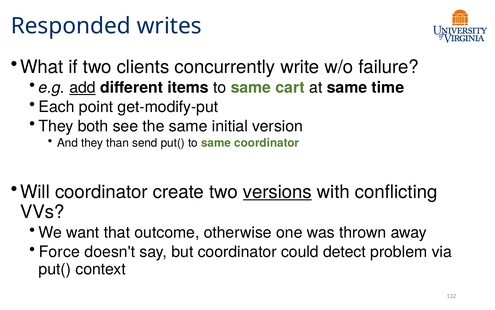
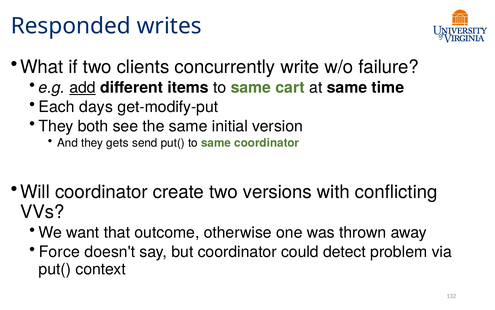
point: point -> days (96, 107)
than: than -> gets (118, 143)
versions underline: present -> none (277, 192)
